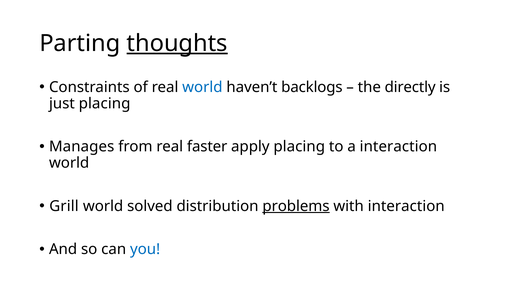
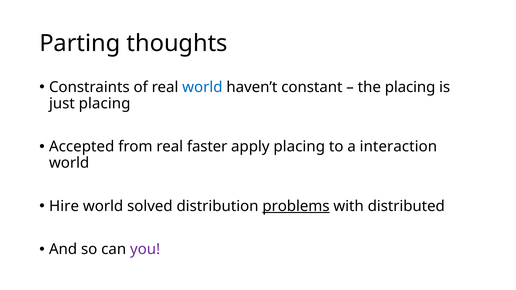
thoughts underline: present -> none (177, 43)
backlogs: backlogs -> constant (312, 87)
the directly: directly -> placing (410, 87)
Manages: Manages -> Accepted (82, 147)
Grill: Grill -> Hire (64, 206)
with interaction: interaction -> distributed (406, 206)
you colour: blue -> purple (145, 250)
